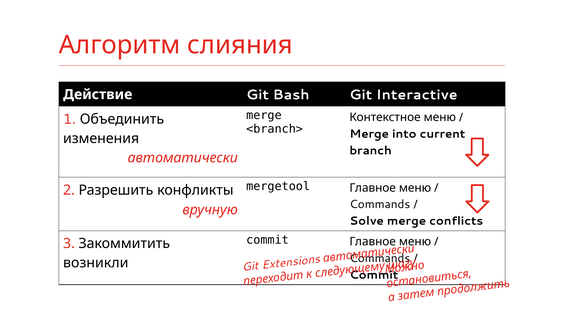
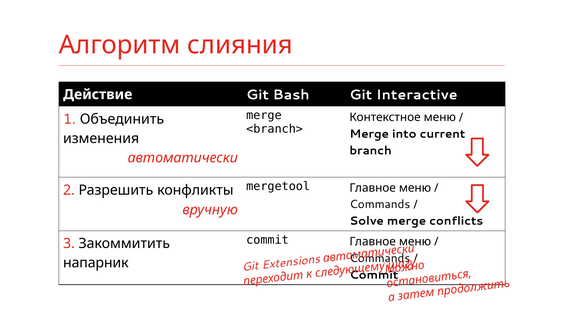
возникли: возникли -> напарник (96, 263)
